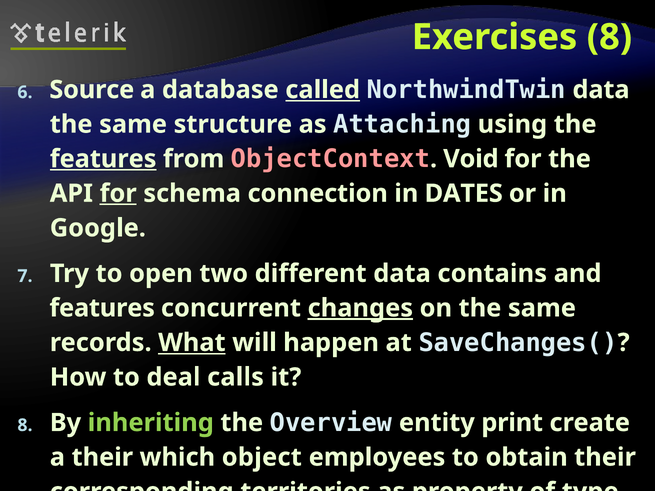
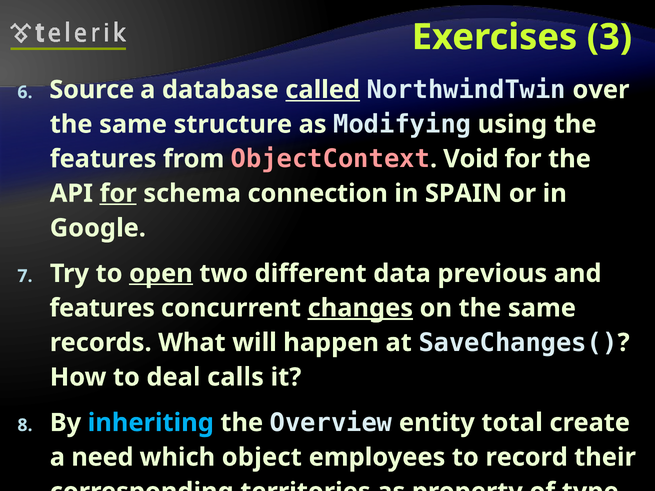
Exercises 8: 8 -> 3 (609, 37)
NorthwindTwin data: data -> over (601, 90)
Attaching: Attaching -> Modifying (402, 124)
features underline: present -> none (103, 159)
DATES: DATES -> SPAIN (464, 194)
open underline: none -> present (161, 274)
contains: contains -> previous (492, 274)
What underline: present -> none (192, 343)
inheriting colour: light green -> light blue (151, 423)
print: print -> total (512, 423)
a their: their -> need (102, 457)
obtain: obtain -> record (527, 457)
